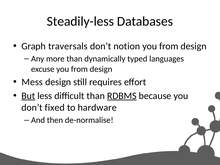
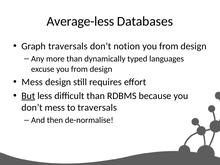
Steadily-less: Steadily-less -> Average-less (80, 21)
RDBMS underline: present -> none (122, 96)
don’t fixed: fixed -> mess (55, 108)
to hardware: hardware -> traversals (97, 108)
